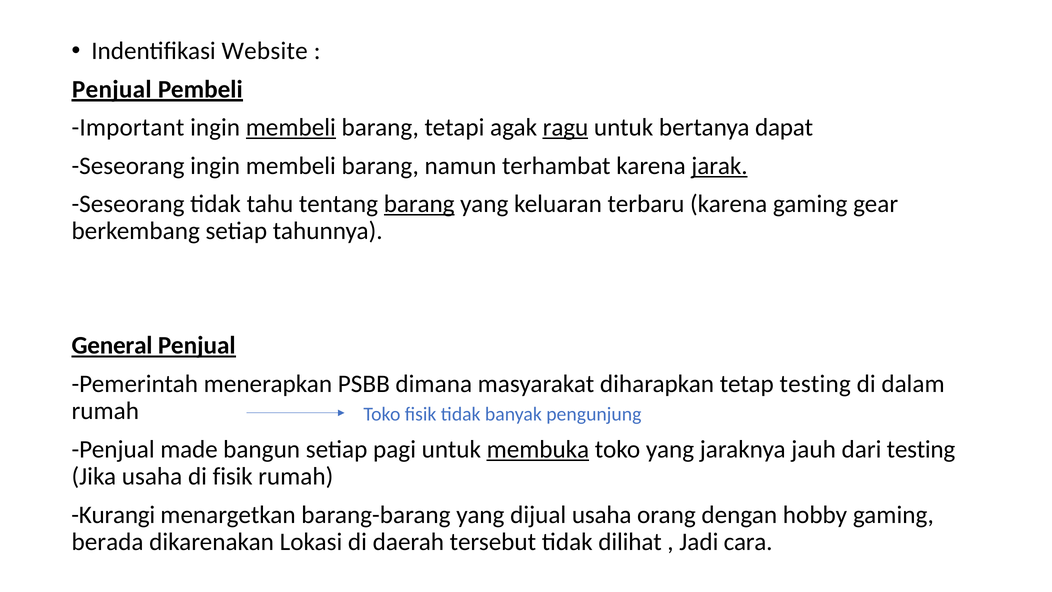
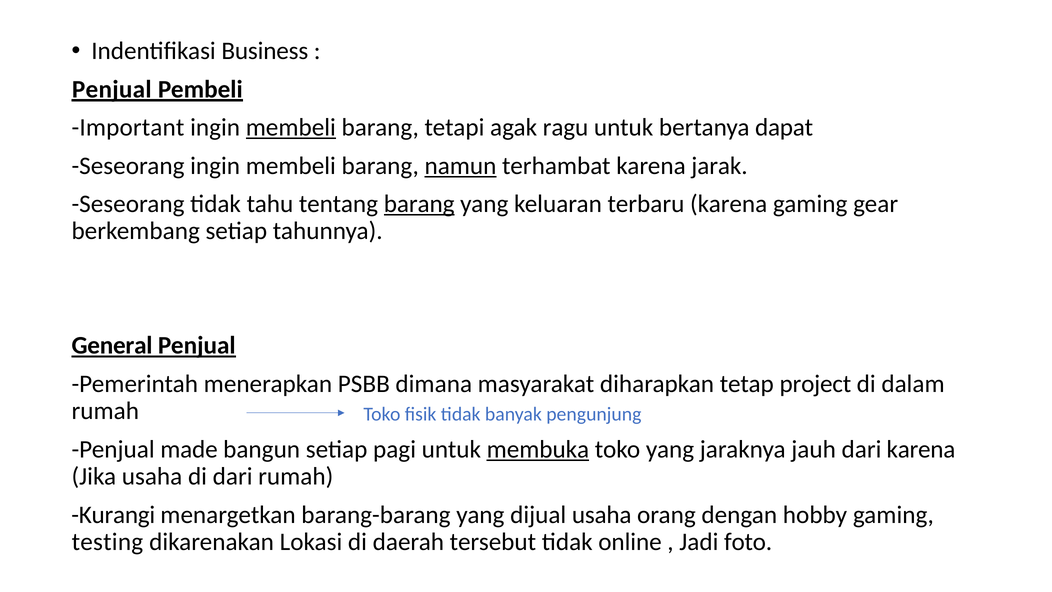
Website: Website -> Business (265, 51)
ragu underline: present -> none (566, 127)
namun underline: none -> present (460, 166)
jarak underline: present -> none (720, 166)
tetap testing: testing -> project (815, 384)
dari testing: testing -> karena (921, 449)
di fisik: fisik -> dari (233, 476)
berada: berada -> testing (107, 542)
dilihat: dilihat -> online (630, 542)
cara: cara -> foto (748, 542)
